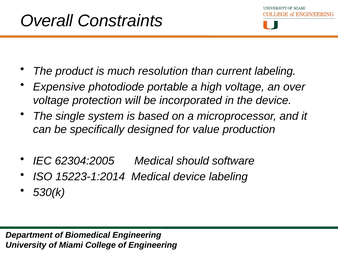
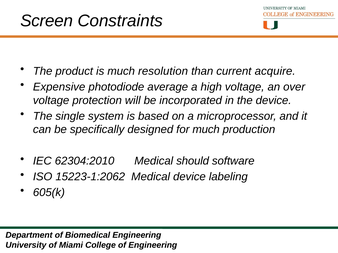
Overall: Overall -> Screen (47, 21)
current labeling: labeling -> acquire (275, 71)
portable: portable -> average (168, 87)
for value: value -> much (206, 130)
62304:2005: 62304:2005 -> 62304:2010 (85, 161)
15223-1:2014: 15223-1:2014 -> 15223-1:2062 (90, 177)
530(k: 530(k -> 605(k (49, 193)
